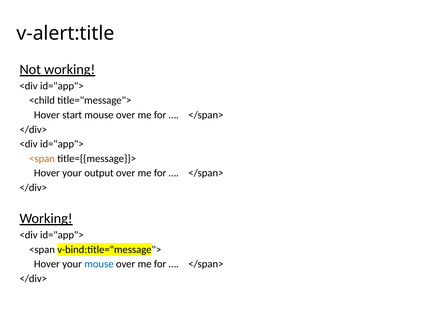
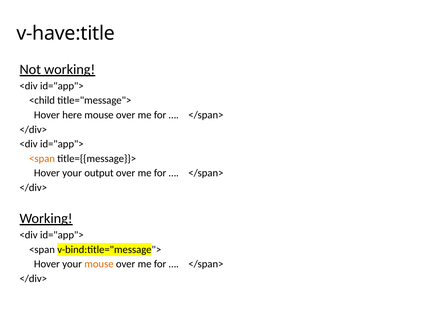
v-alert:title: v-alert:title -> v-have:title (66, 33)
start: start -> here (72, 115)
mouse colour: blue -> orange (99, 263)
